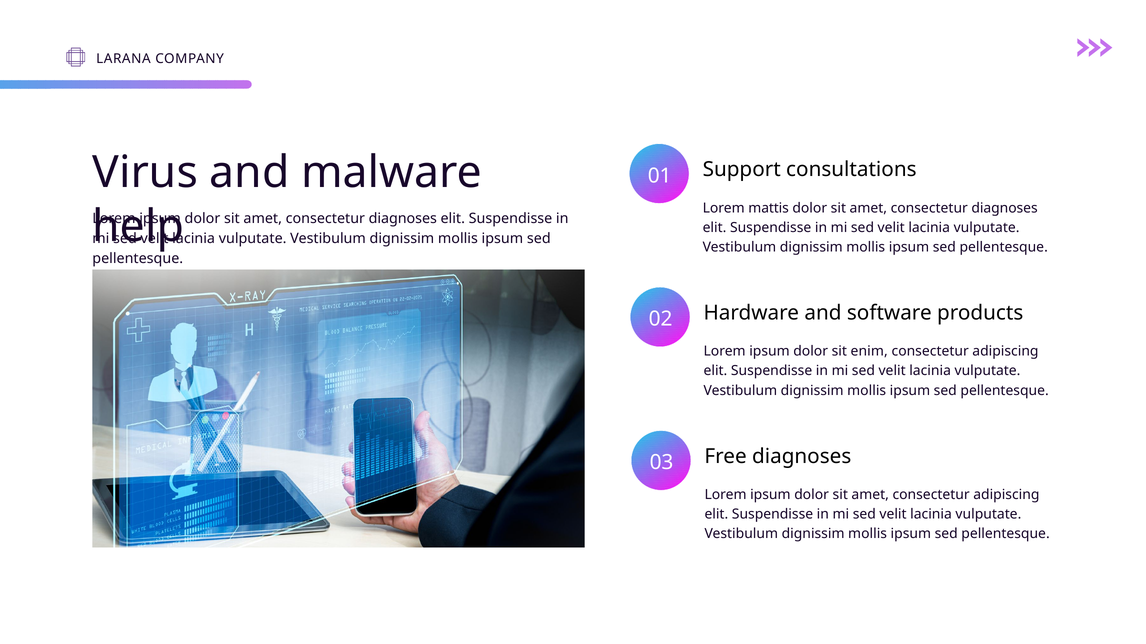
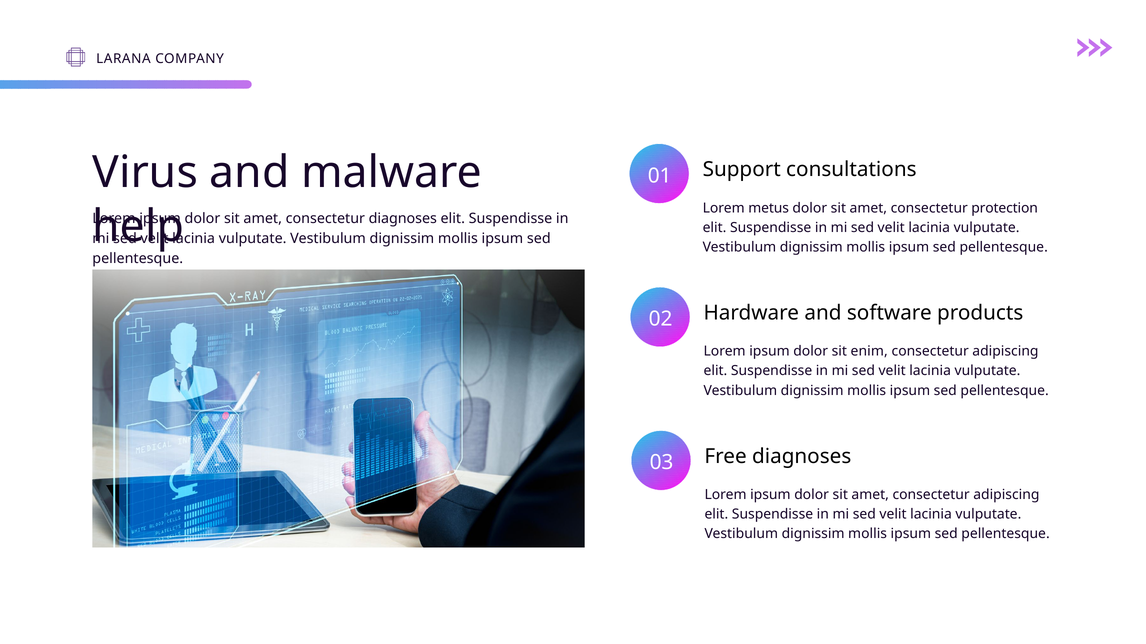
mattis: mattis -> metus (769, 208)
diagnoses: diagnoses -> protection (1005, 208)
